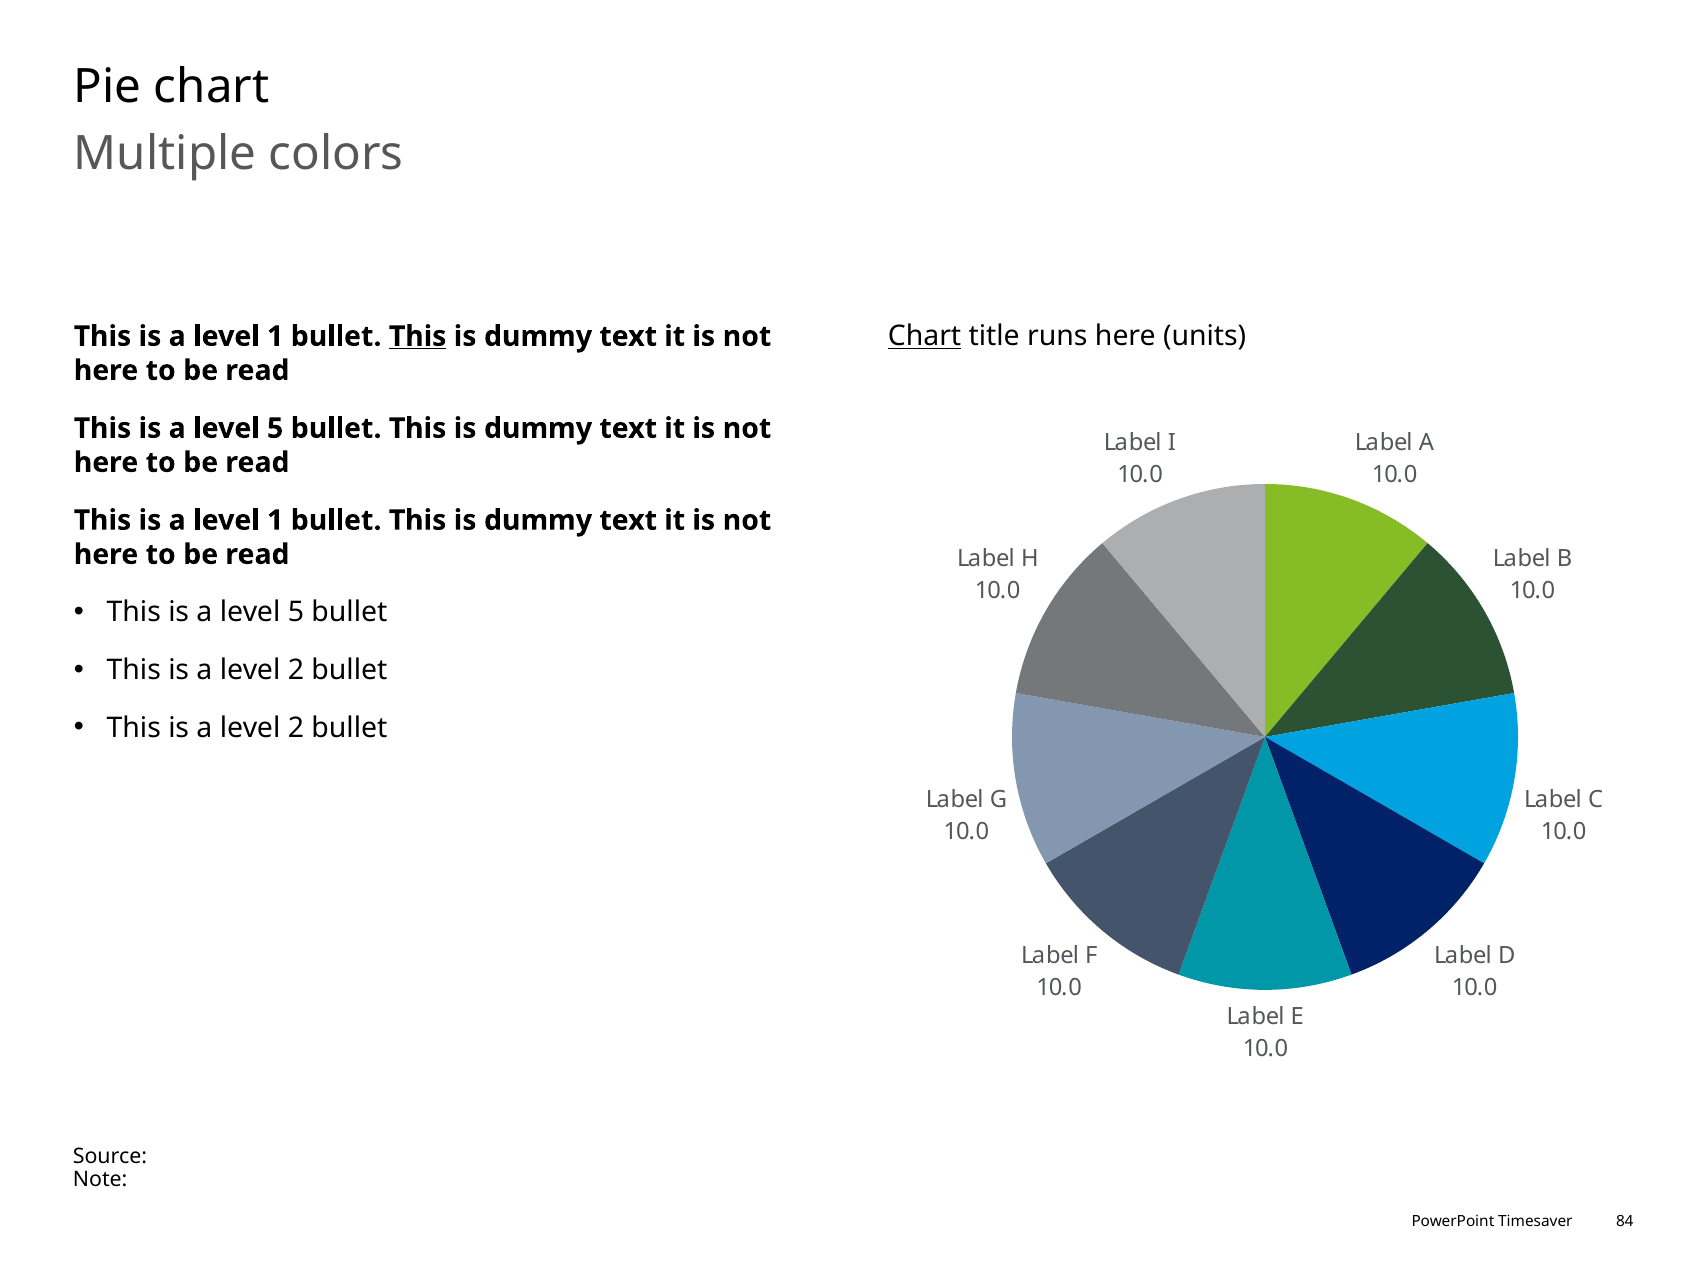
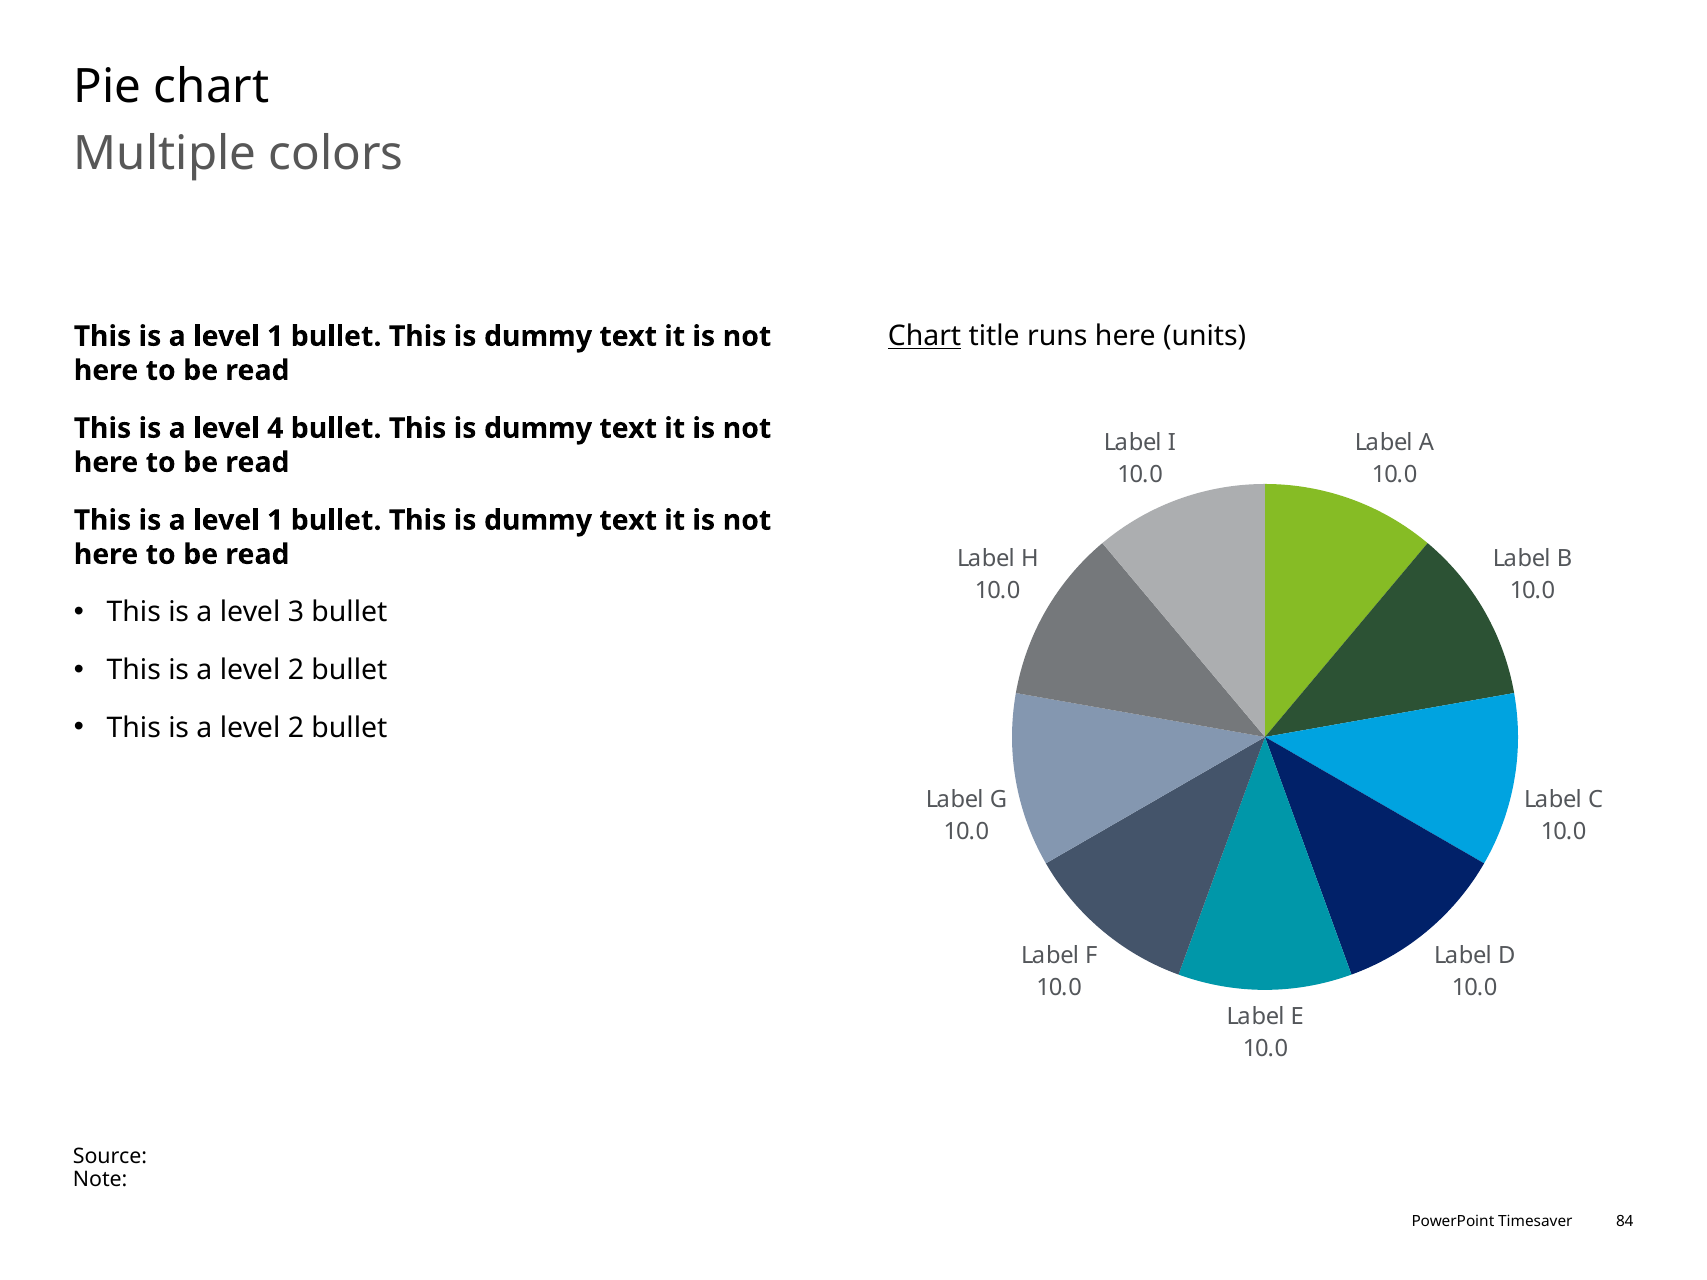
This underline: present -> none (418, 336)
5: 5 -> 4 (275, 428)
5: 5 -> 3 (296, 612)
